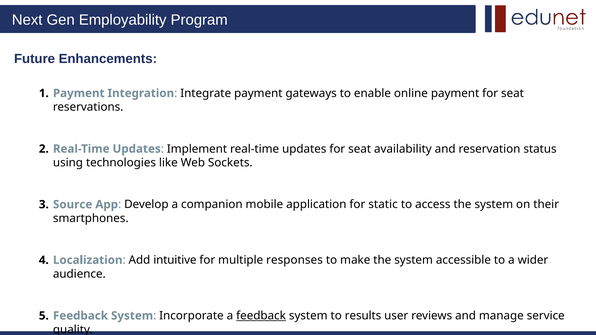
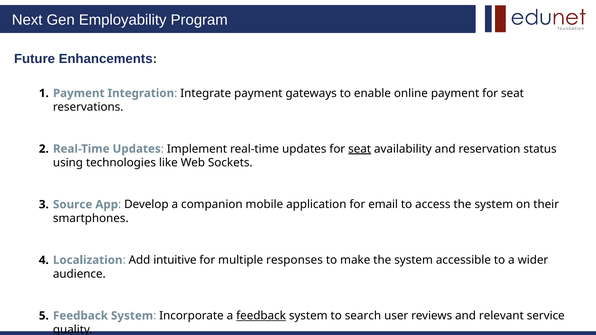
seat underline: none -> present (360, 149)
static: static -> email (383, 205)
results: results -> search (363, 316)
manage: manage -> relevant (501, 316)
